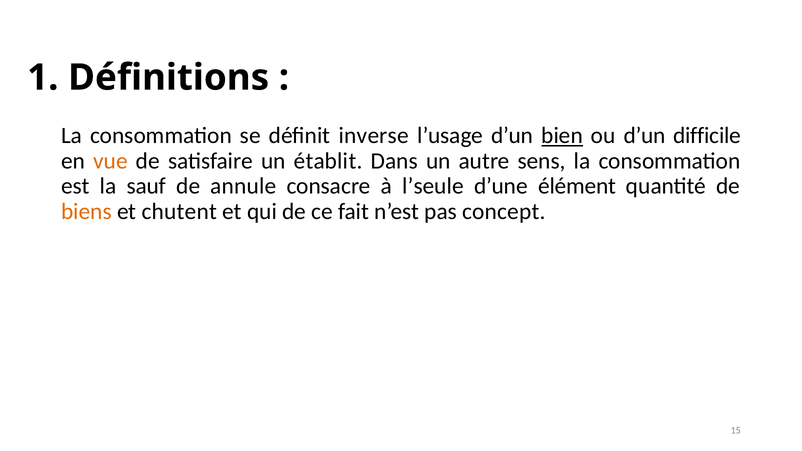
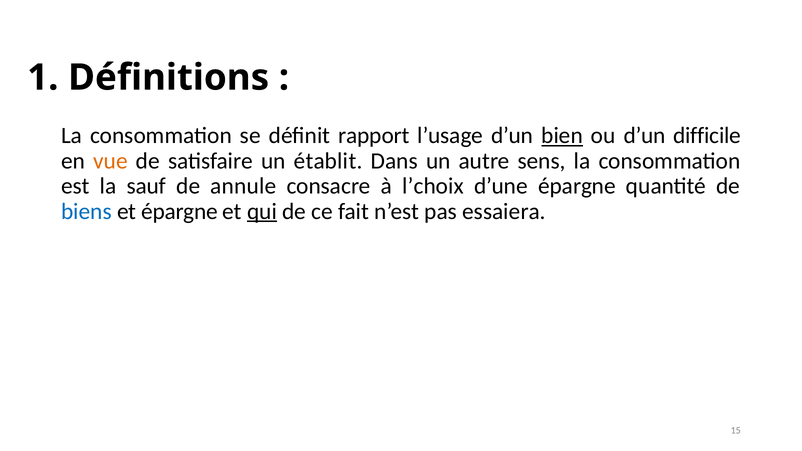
inverse: inverse -> rapport (374, 136)
l’seule: l’seule -> l’choix (433, 186)
d’une élément: élément -> épargne (577, 186)
biens colour: orange -> blue (86, 211)
et chutent: chutent -> épargne (180, 211)
qui underline: none -> present (262, 211)
concept: concept -> essaiera (504, 211)
